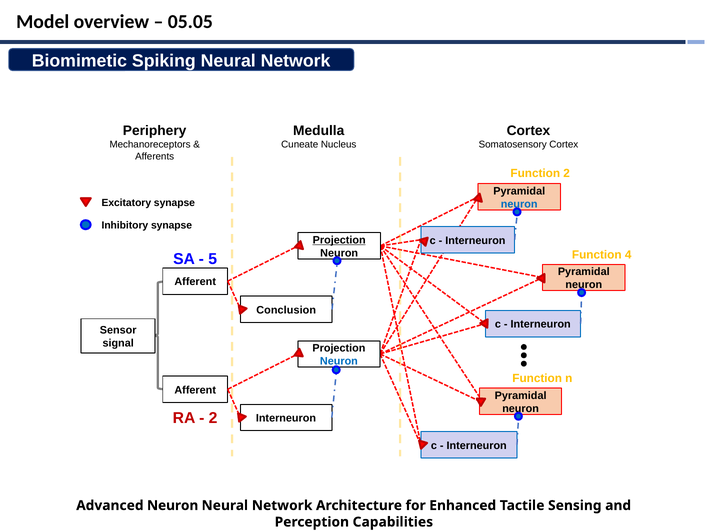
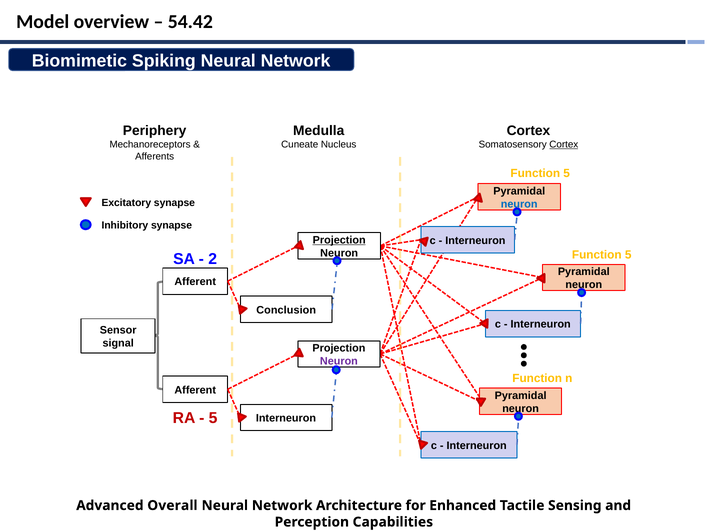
05.05: 05.05 -> 54.42 (190, 22)
Cortex underline: none -> present (564, 145)
2: 2 -> 5 (567, 173)
4: 4 -> 5 (628, 255)
5: 5 -> 2 (213, 259)
Neuron colour: blue -> purple (339, 361)
2: 2 -> 5 (213, 418)
Advanced Neuron: Neuron -> Overall (172, 505)
